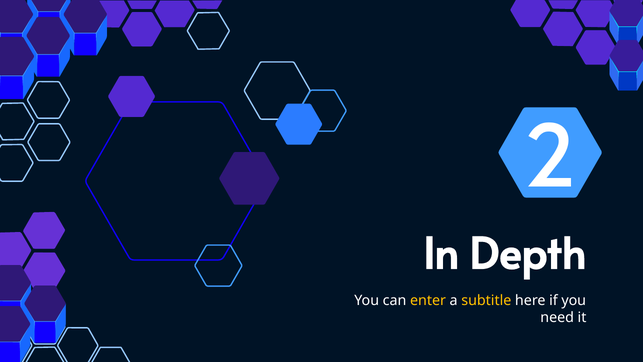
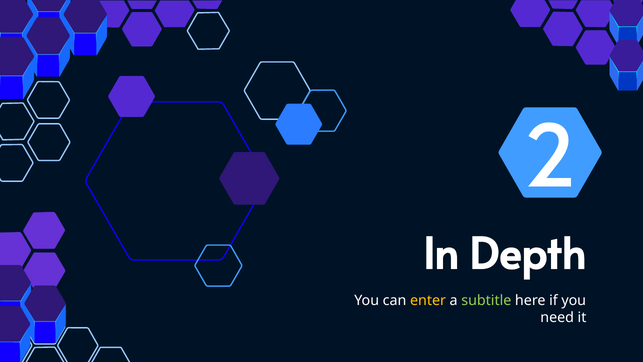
subtitle colour: yellow -> light green (486, 300)
